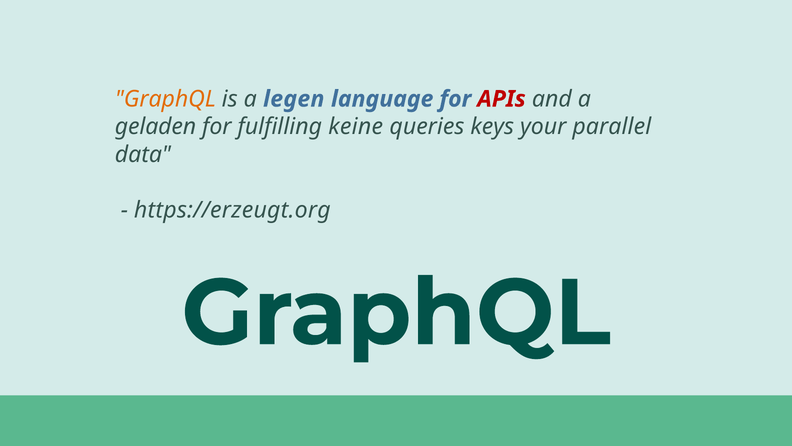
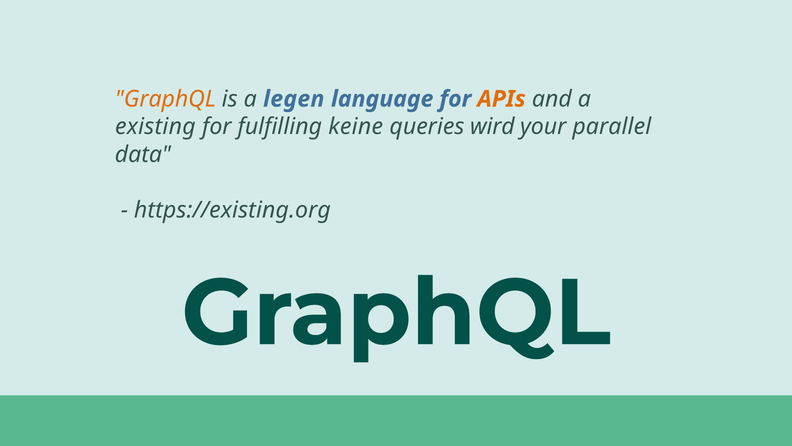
APIs colour: red -> orange (501, 99)
geladen: geladen -> existing (155, 127)
keys: keys -> wird (492, 127)
https://erzeugt.org: https://erzeugt.org -> https://existing.org (232, 210)
